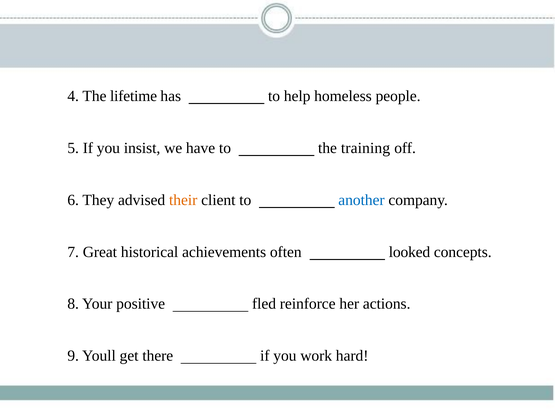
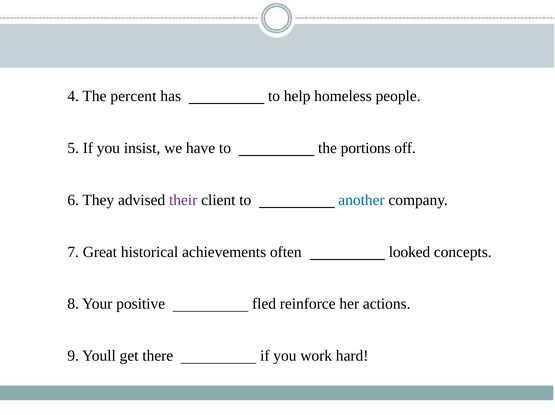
lifetime: lifetime -> percent (133, 96)
training: training -> portions (366, 148)
their colour: orange -> purple (183, 200)
